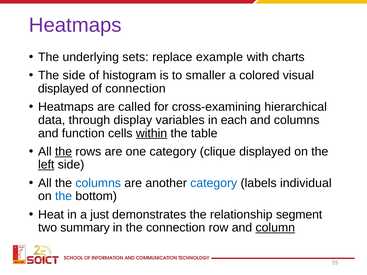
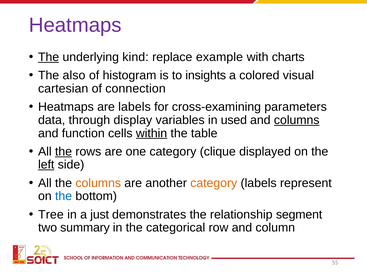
The underline: none -> present (49, 57)
sets: sets -> kind (136, 57)
The side: side -> also (74, 75)
smaller: smaller -> insights (206, 75)
displayed: displayed -> cartesian (63, 89)
are called: called -> labels (134, 107)
hierarchical: hierarchical -> parameters (296, 107)
each: each -> used (234, 120)
columns underline: none -> present (297, 120)
columns colour: blue -> orange (98, 183)
category colour: blue -> orange (214, 183)
individual: individual -> represent (306, 183)
Heat: Heat -> Tree (51, 215)
the connection: connection -> categorical (176, 228)
column underline: present -> none (275, 228)
